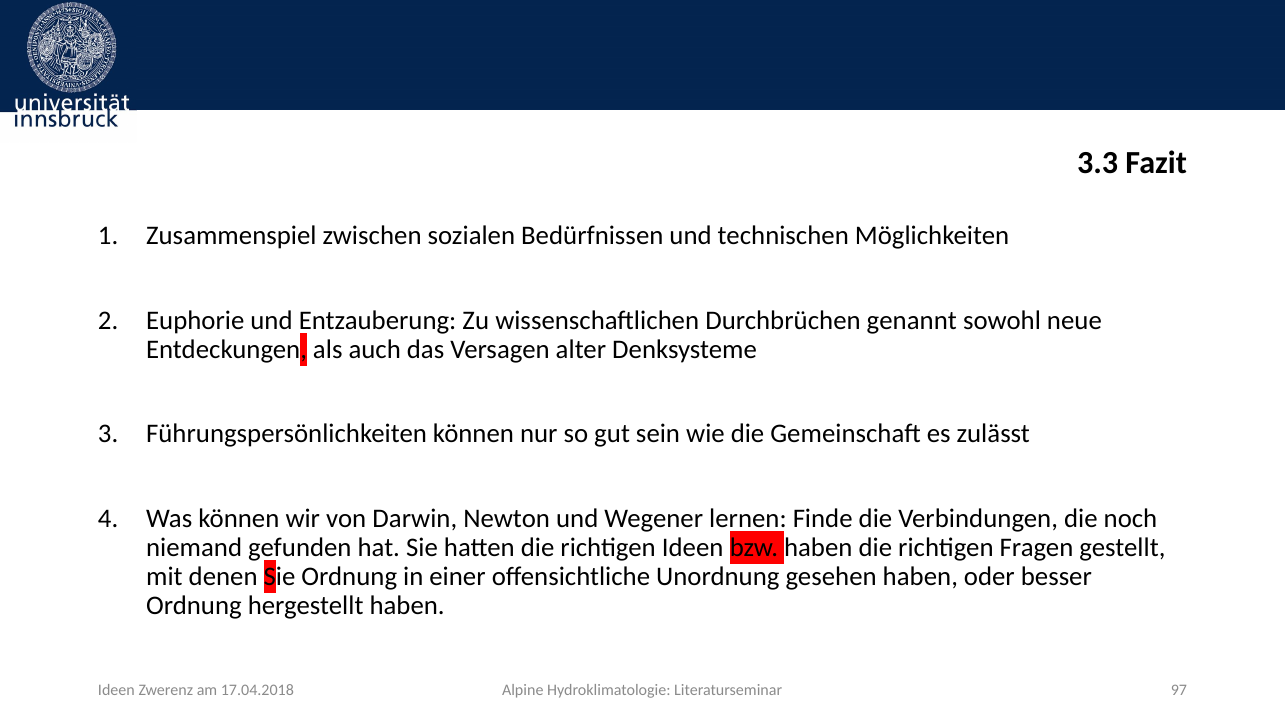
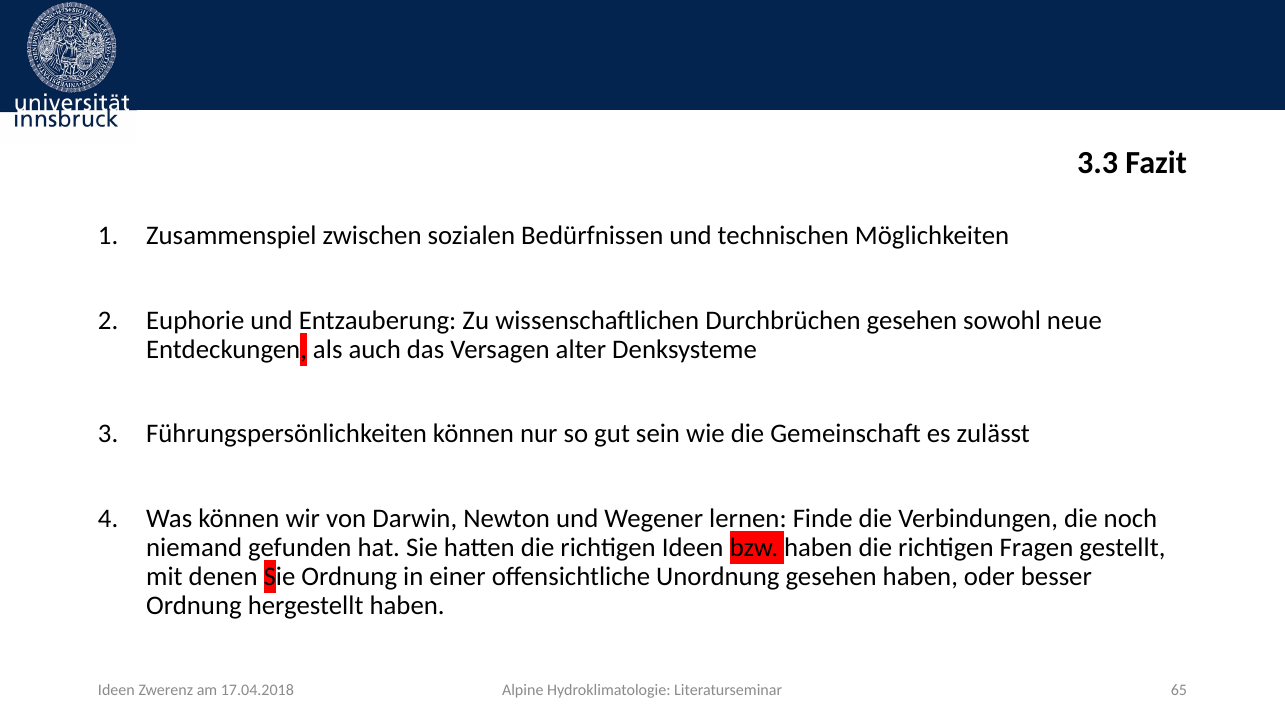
Durchbrüchen genannt: genannt -> gesehen (912, 320)
97: 97 -> 65 (1179, 690)
